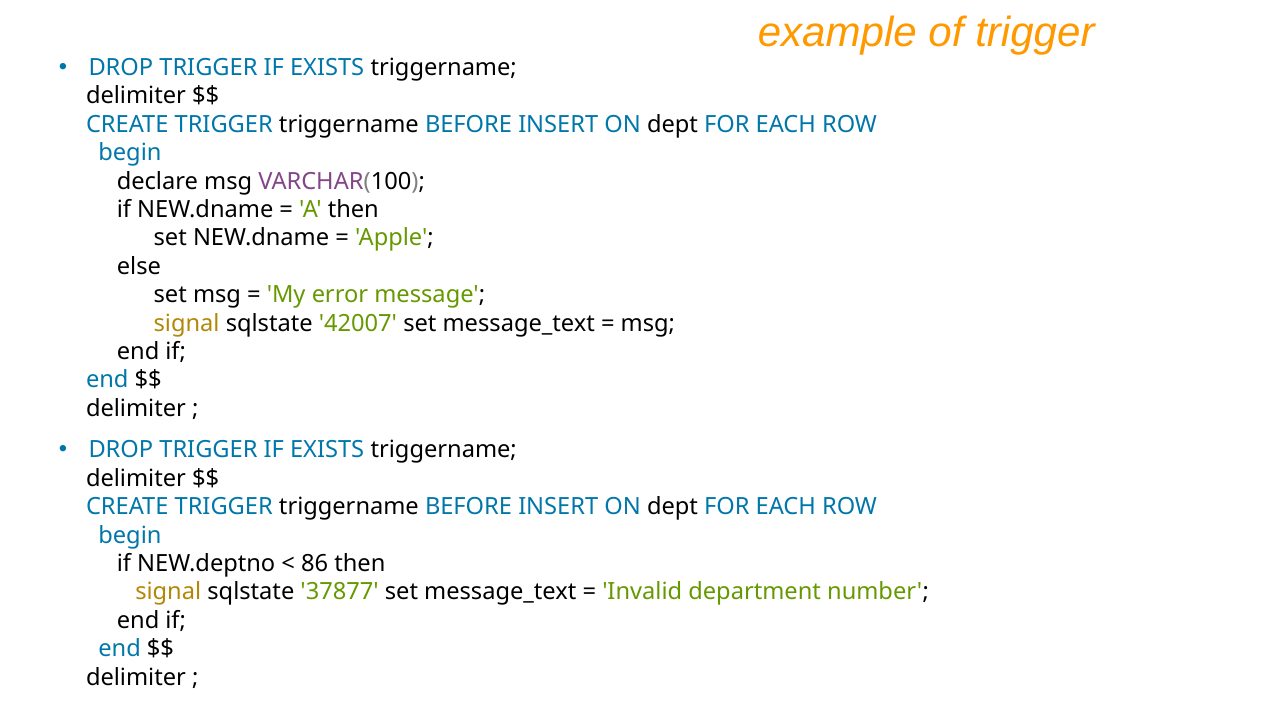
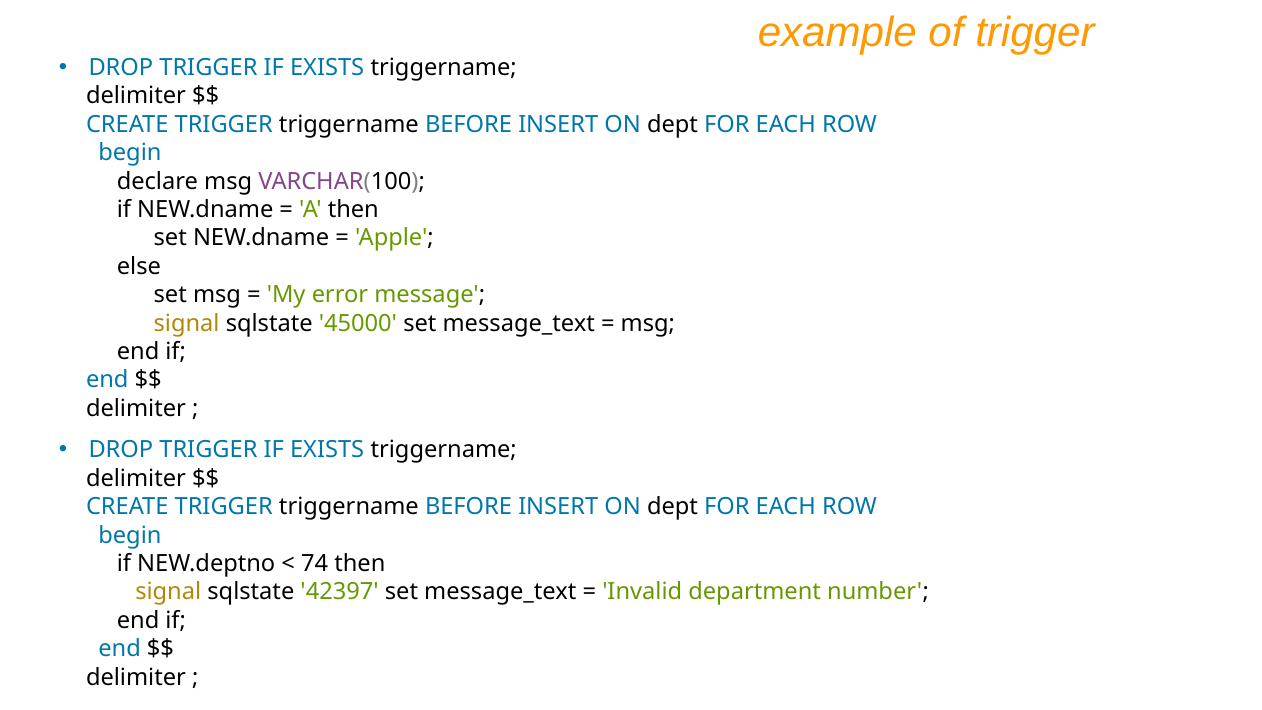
42007: 42007 -> 45000 (358, 323)
86: 86 -> 74 (315, 564)
37877: 37877 -> 42397 (340, 592)
